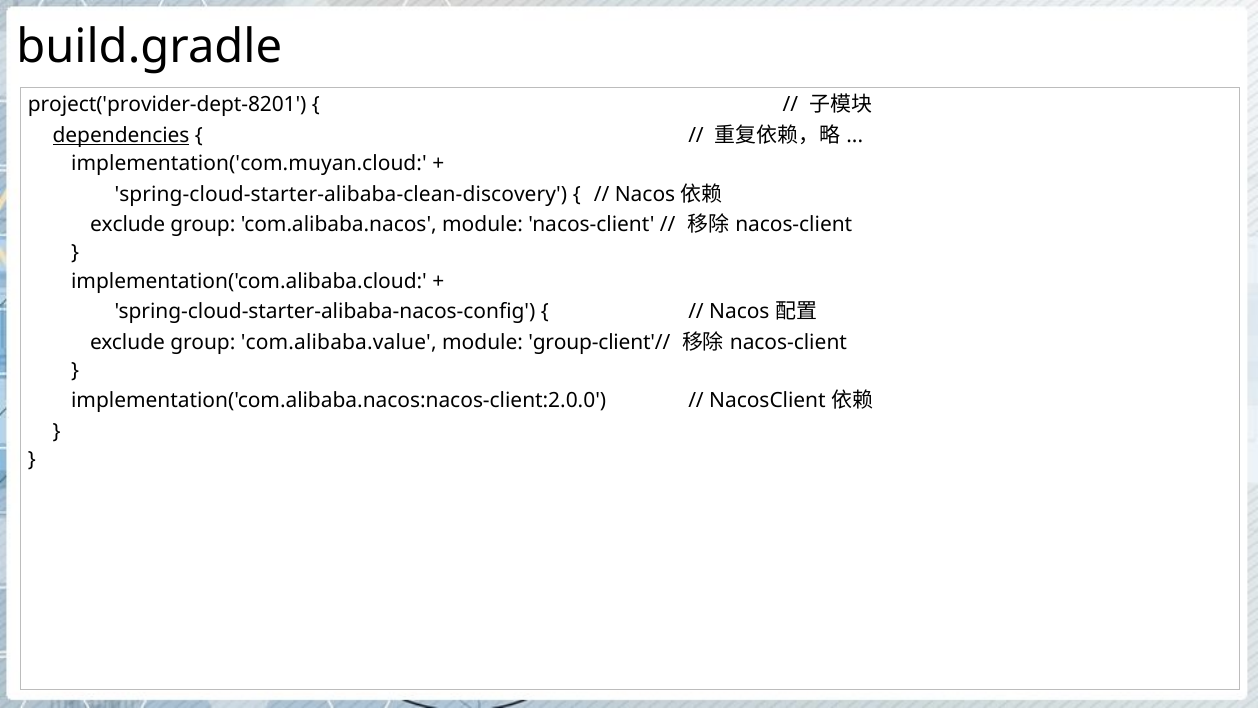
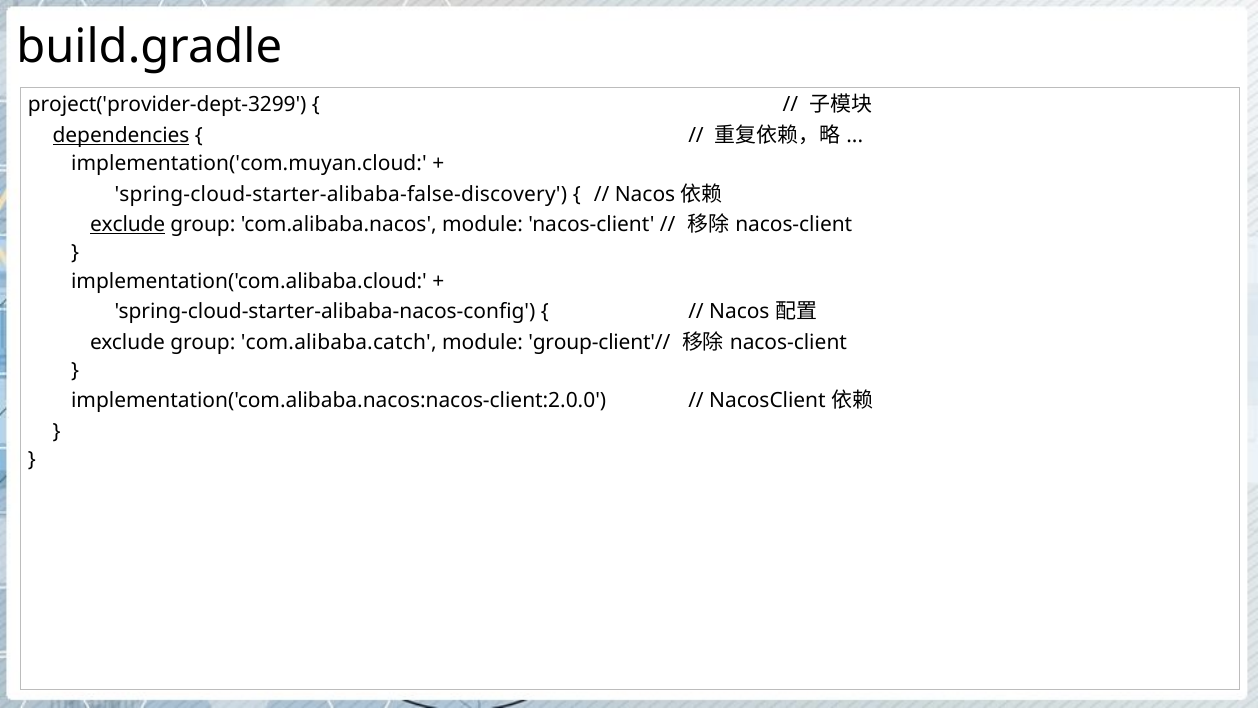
project('provider-dept-8201: project('provider-dept-8201 -> project('provider-dept-3299 (167, 105)
spring-cloud-starter-alibaba-clean-discovery: spring-cloud-starter-alibaba-clean-discovery -> spring-cloud-starter-alibaba-false-discovery (341, 194)
exclude underline: none -> present (128, 224)
com.alibaba.value: com.alibaba.value -> com.alibaba.catch (339, 342)
